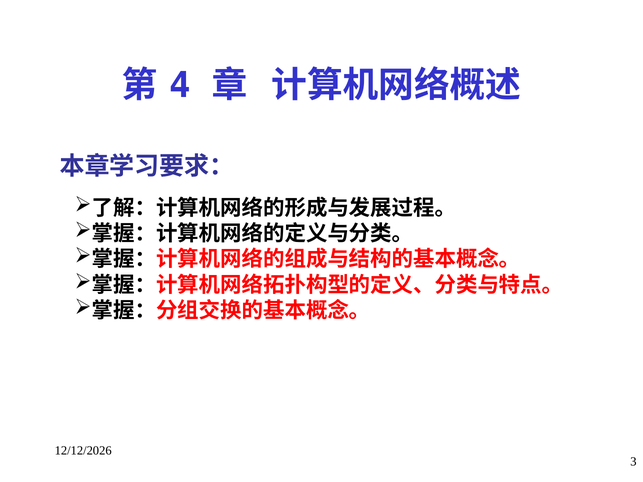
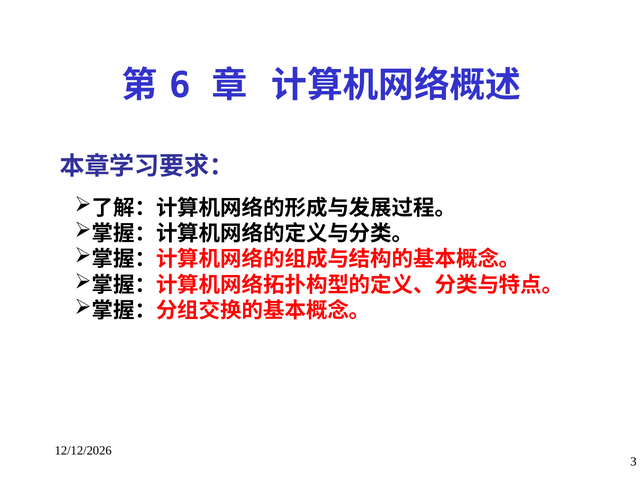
4: 4 -> 6 (180, 86)
